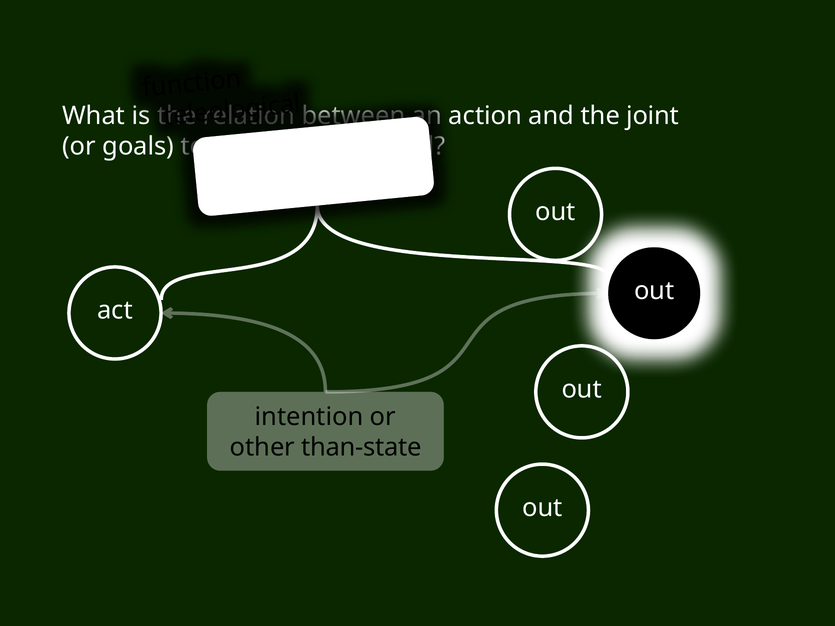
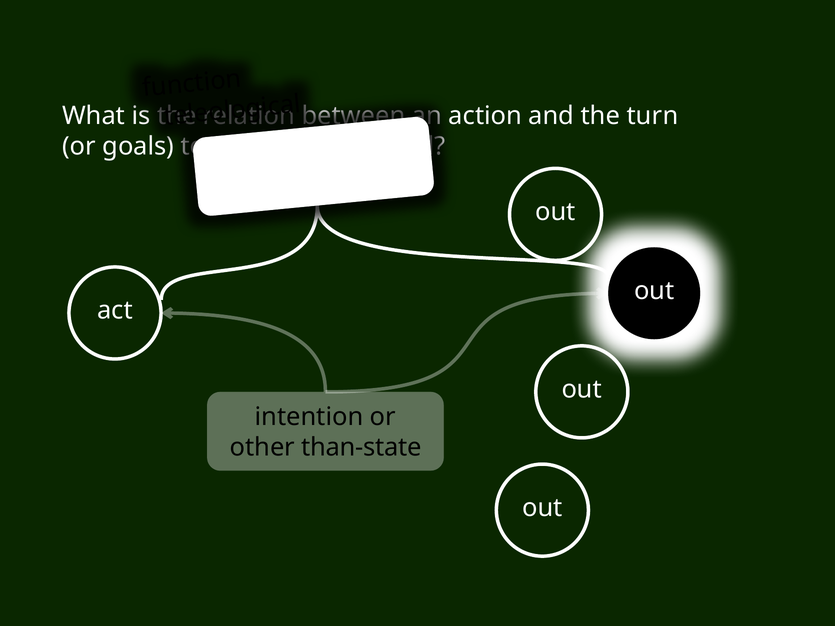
joint: joint -> turn (652, 116)
